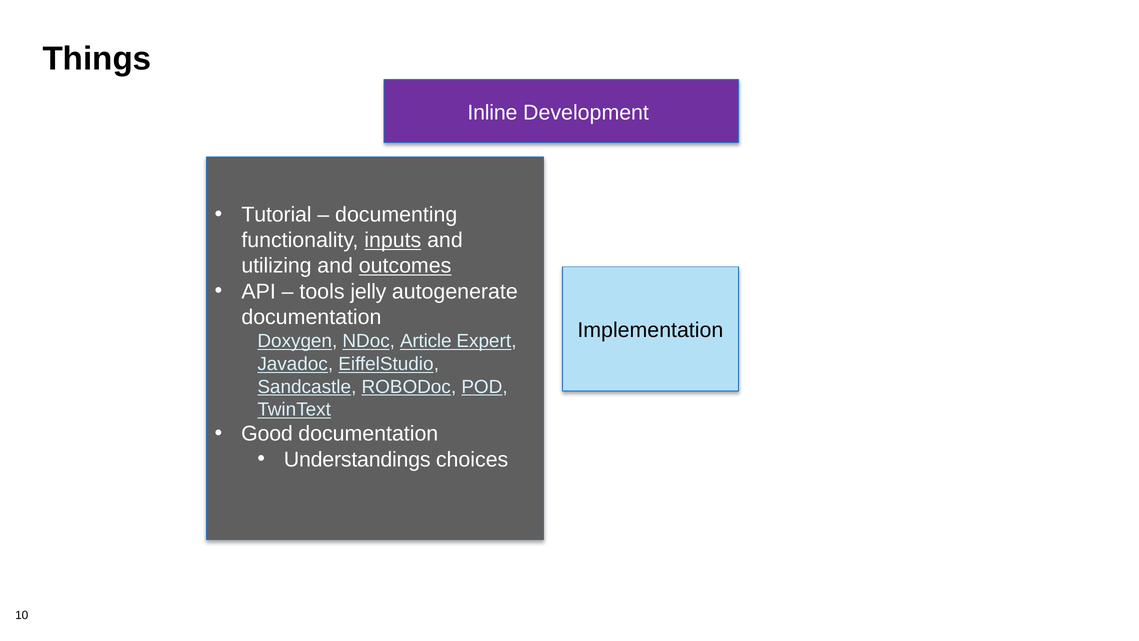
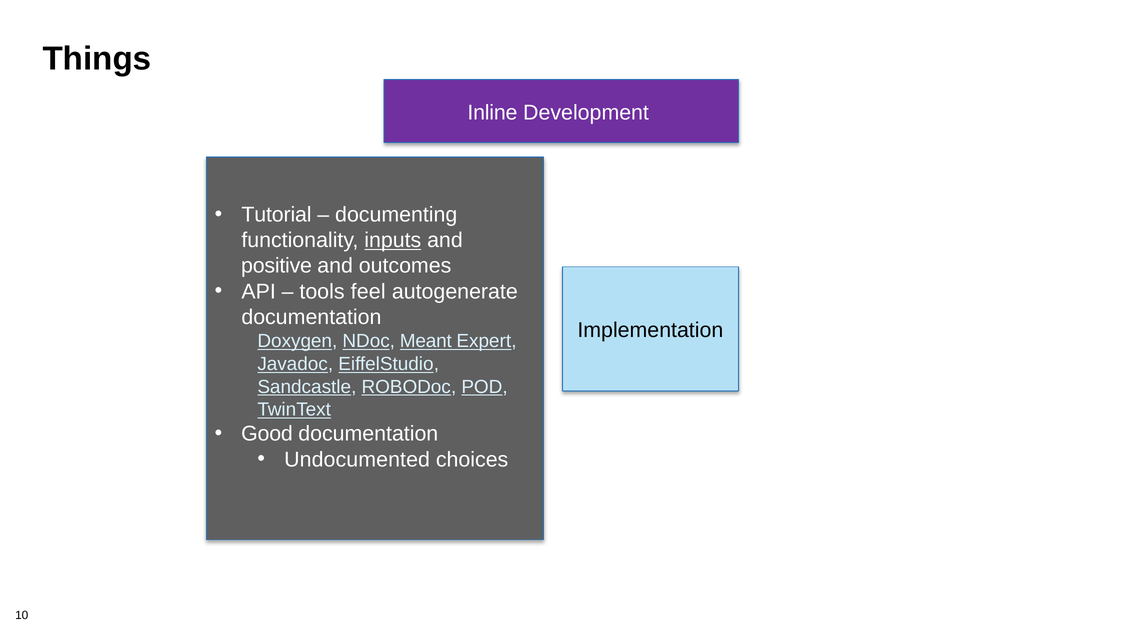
utilizing: utilizing -> positive (277, 266)
outcomes underline: present -> none (405, 266)
jelly: jelly -> feel (368, 291)
Article: Article -> Meant (426, 341)
Understandings: Understandings -> Undocumented (357, 459)
